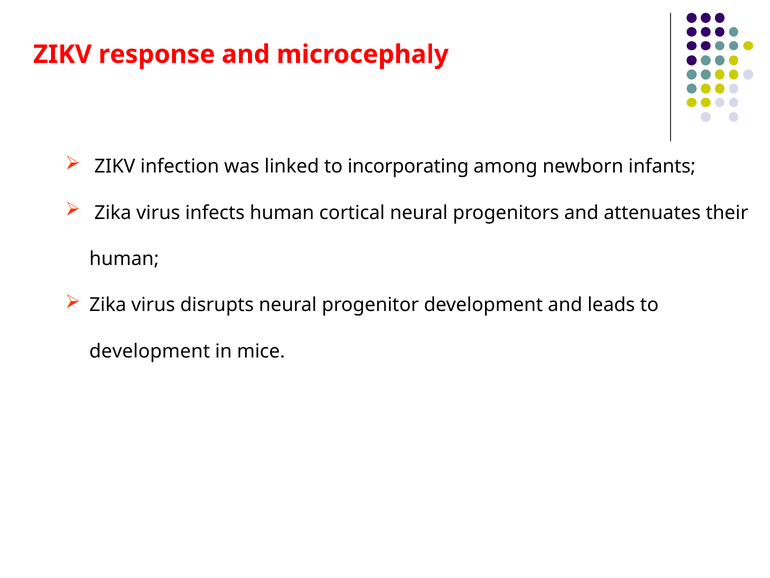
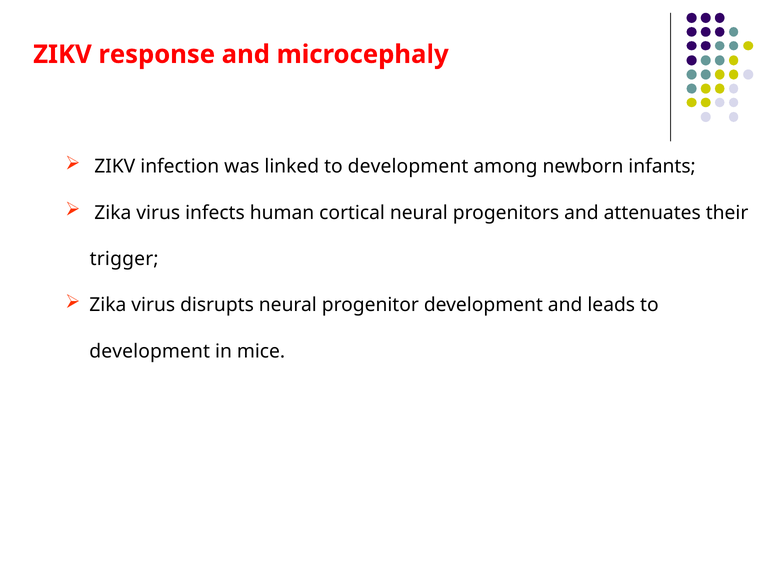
linked to incorporating: incorporating -> development (408, 166)
human: human -> trigger (124, 259)
